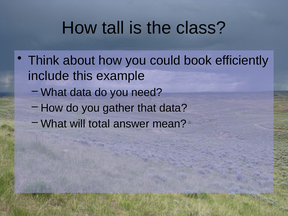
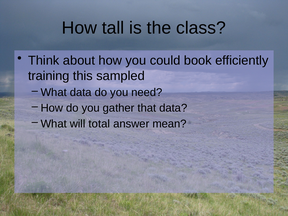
include: include -> training (49, 76)
example: example -> sampled (121, 76)
